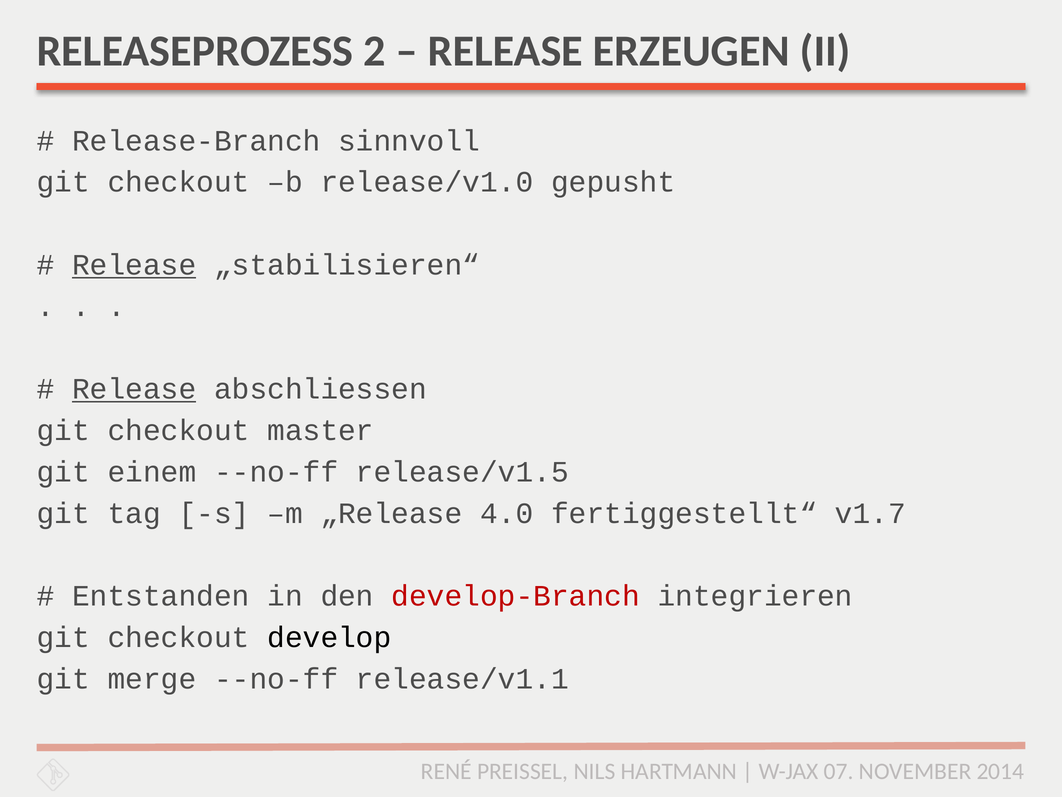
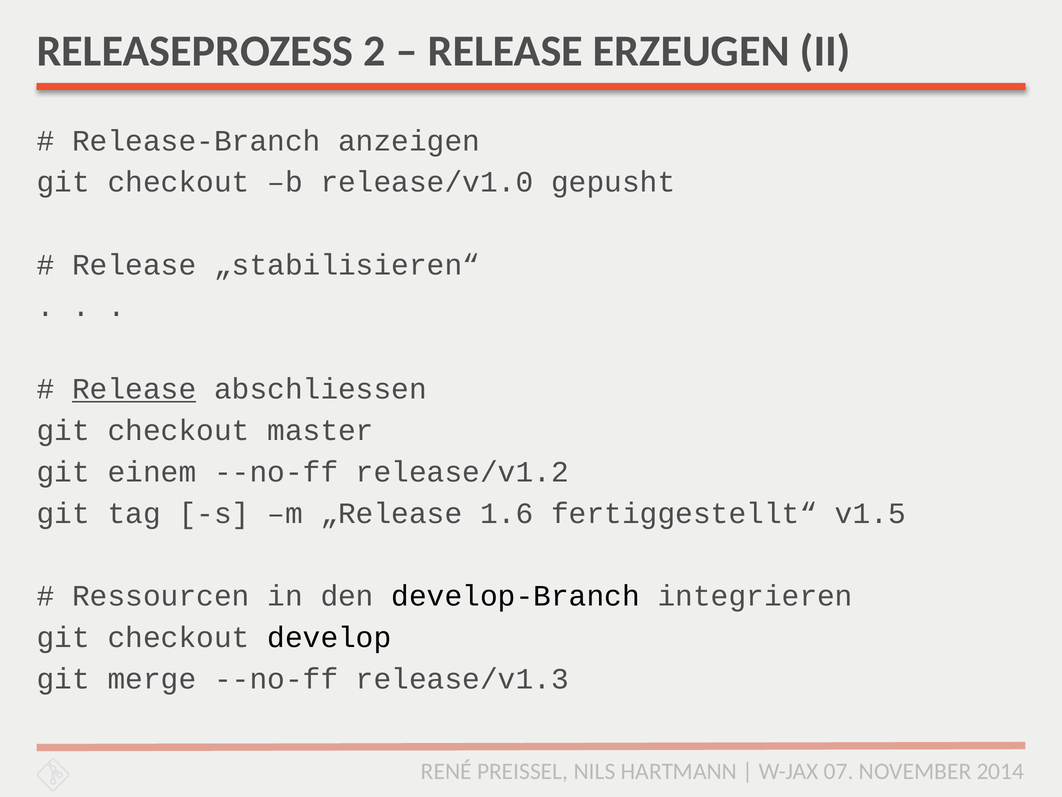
sinnvoll: sinnvoll -> anzeigen (409, 141)
Release underline: present -> none (134, 265)
release/v1.5: release/v1.5 -> release/v1.2 (462, 472)
4.0: 4.0 -> 1.6 (507, 513)
v1.7: v1.7 -> v1.5 (870, 513)
Entstanden: Entstanden -> Ressourcen (161, 596)
develop-Branch colour: red -> black (516, 596)
release/v1.1: release/v1.1 -> release/v1.3 (462, 678)
